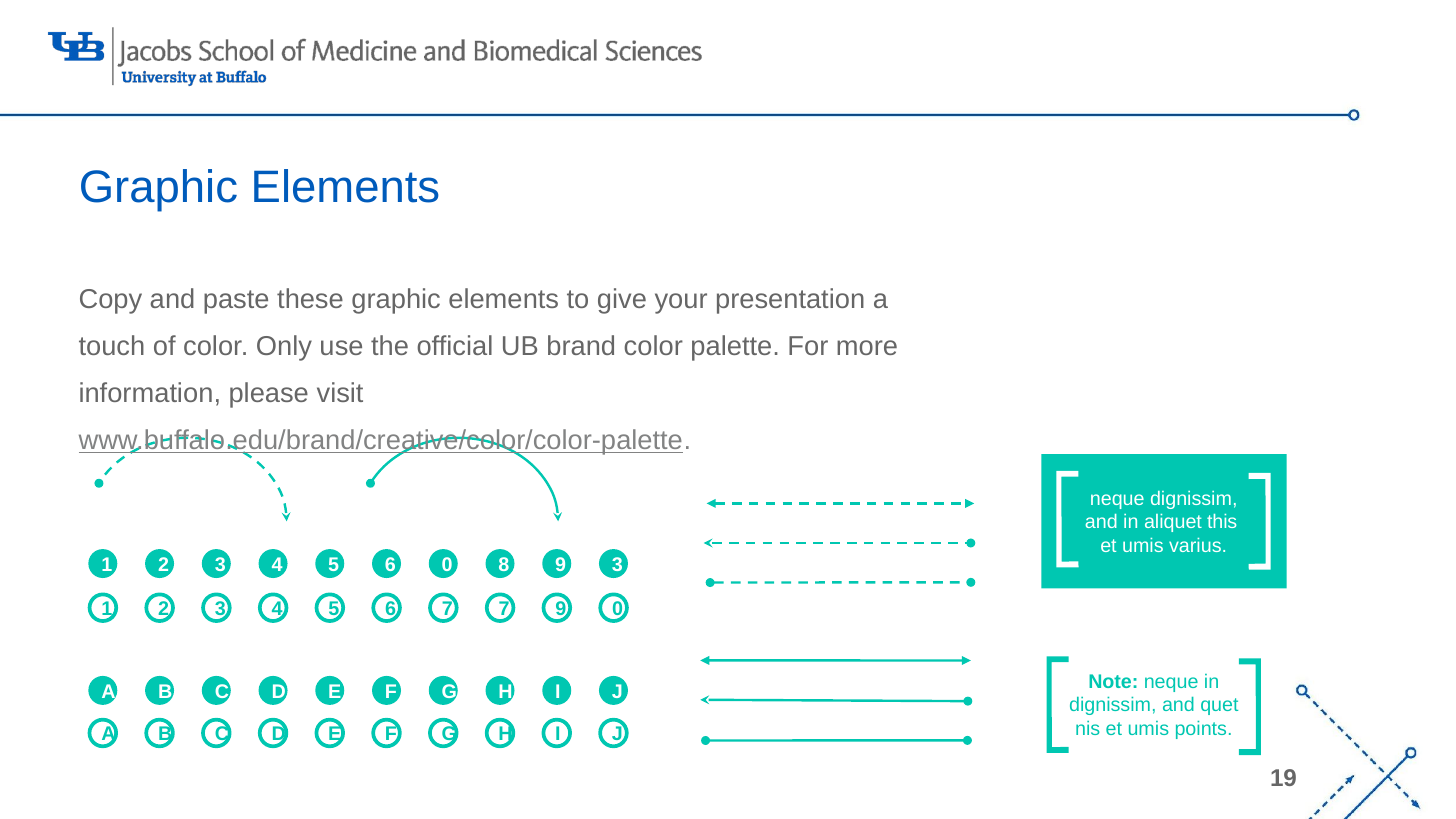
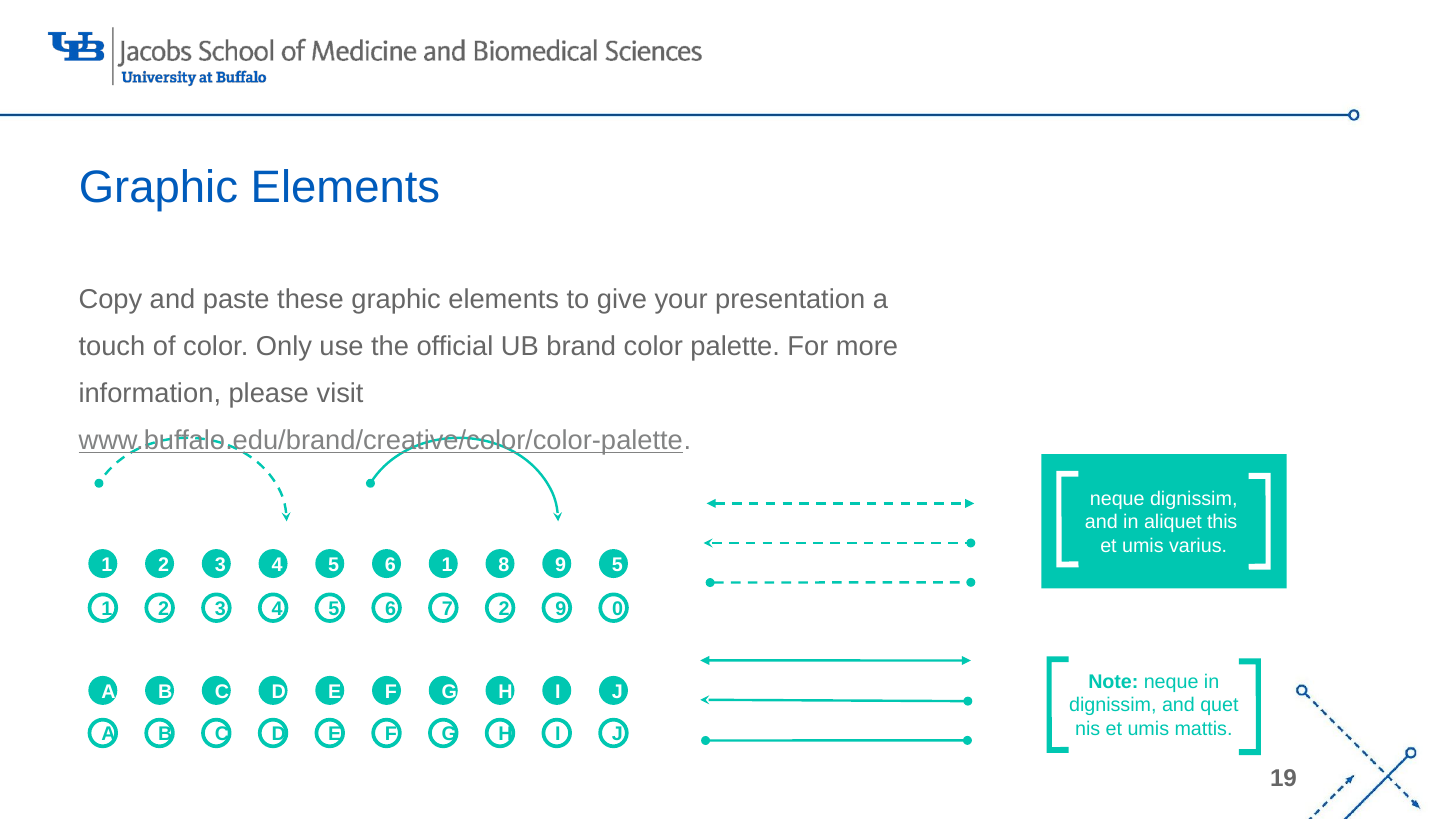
6 0: 0 -> 1 (447, 565)
9 3: 3 -> 5 (617, 565)
7 7: 7 -> 2 (504, 609)
points: points -> mattis (1204, 729)
